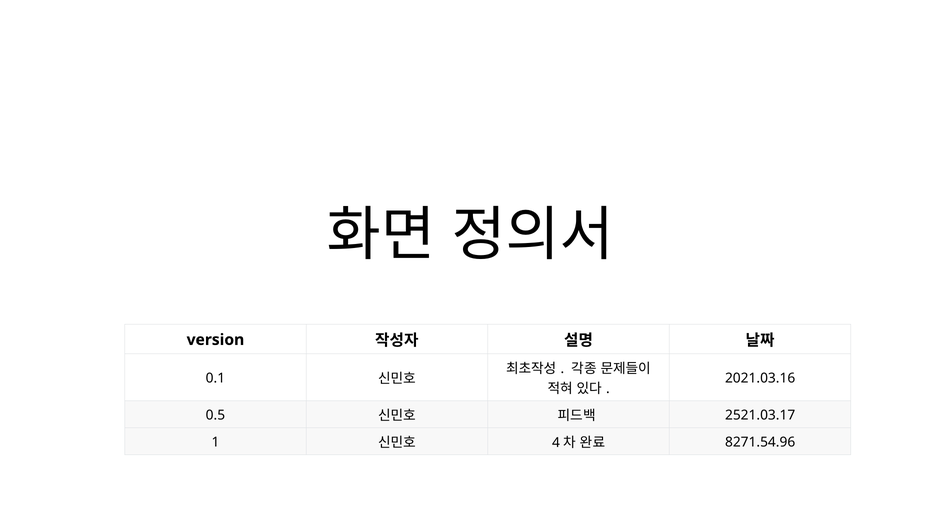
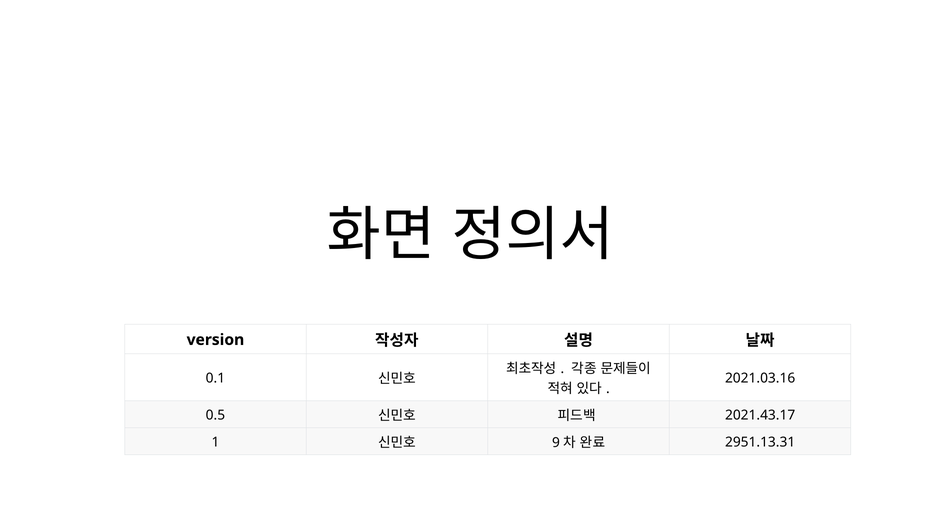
2521.03.17: 2521.03.17 -> 2021.43.17 (760, 415)
4: 4 -> 9 (556, 443)
8271.54.96: 8271.54.96 -> 2951.13.31 (760, 442)
